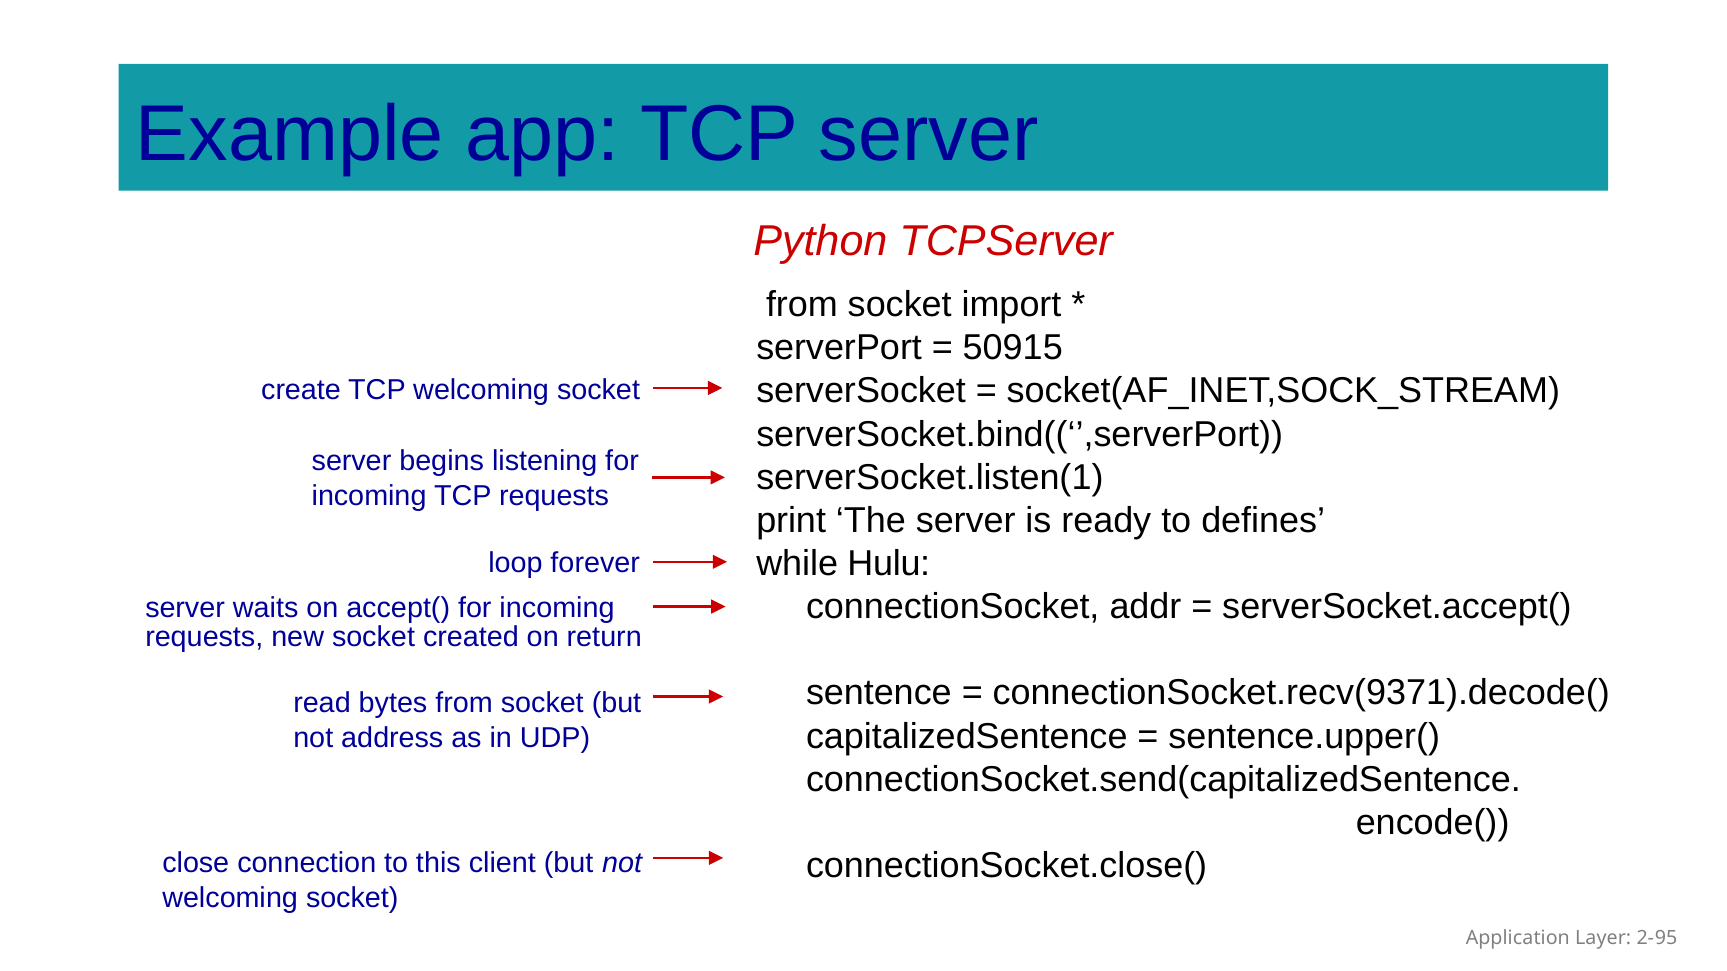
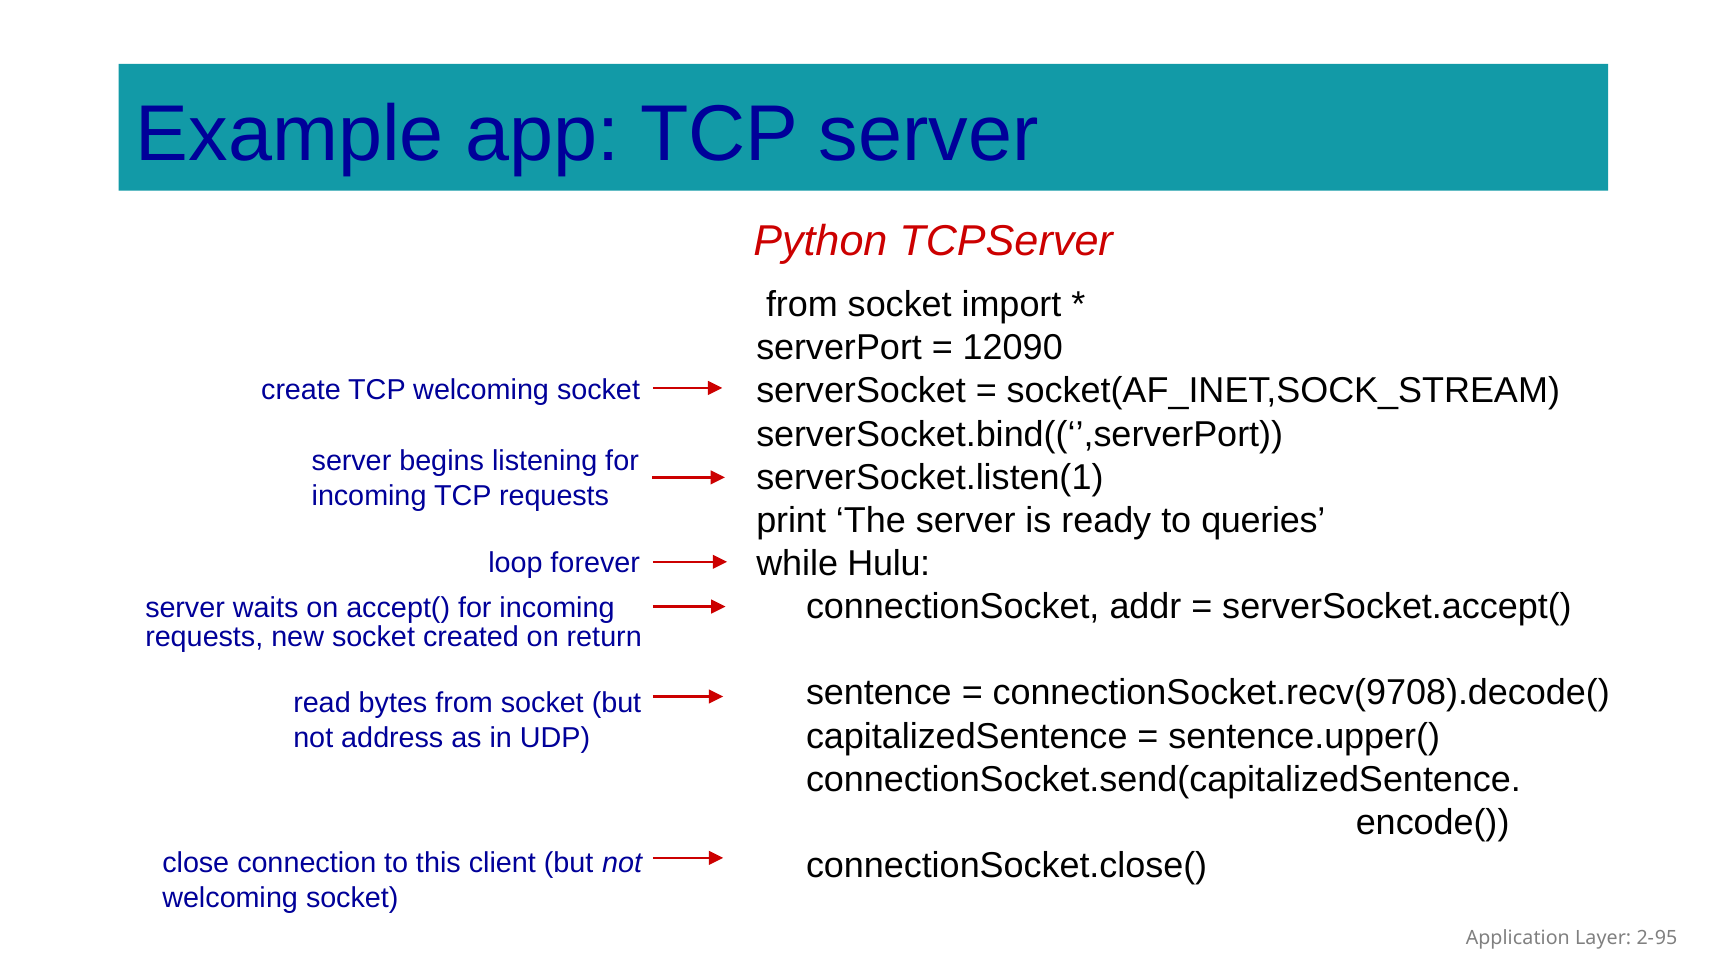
50915: 50915 -> 12090 (1013, 348)
defines: defines -> queries (1263, 521)
connectionSocket.recv(9371).decode(: connectionSocket.recv(9371).decode( -> connectionSocket.recv(9708).decode( (1301, 693)
